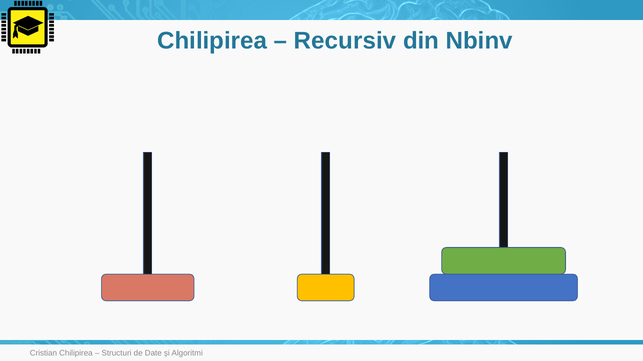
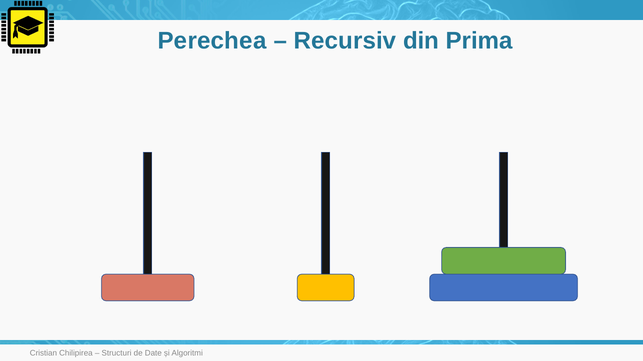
Chilipirea: Chilipirea -> Perechea (212, 41)
Nbinv: Nbinv -> Prima (479, 41)
